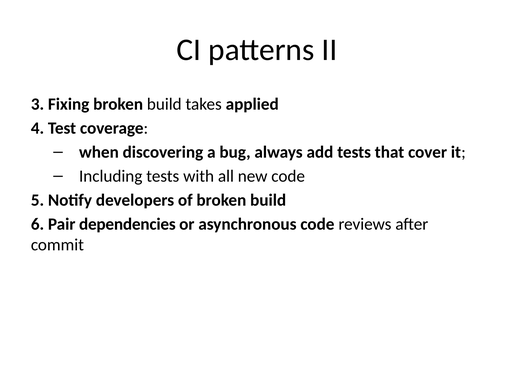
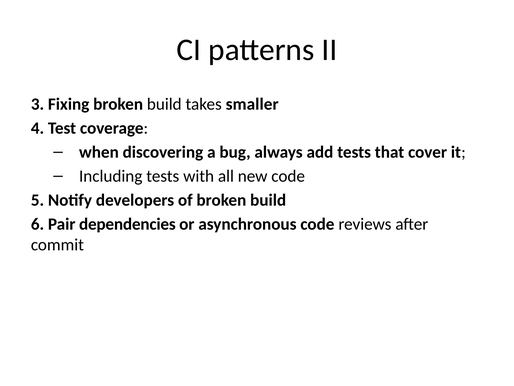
applied: applied -> smaller (252, 104)
